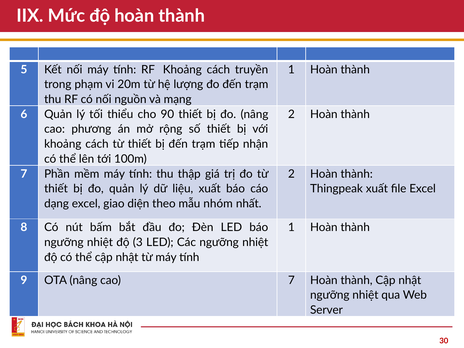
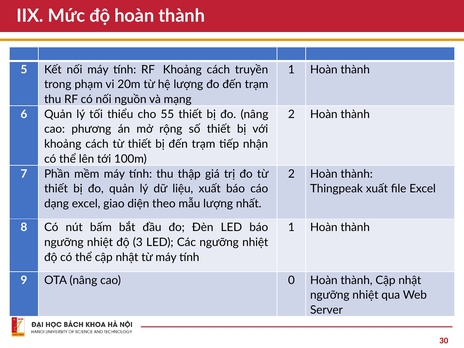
90: 90 -> 55 (167, 114)
mẫu nhóm: nhóm -> lượng (218, 204)
cao 7: 7 -> 0 (291, 280)
